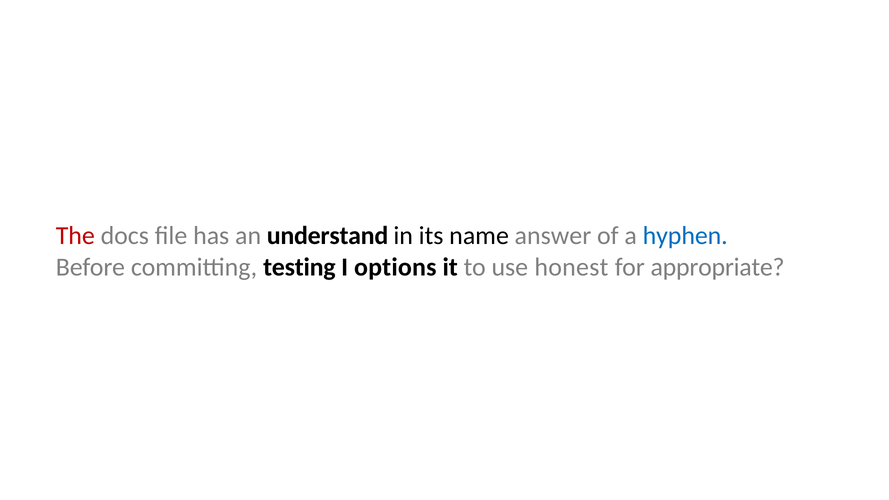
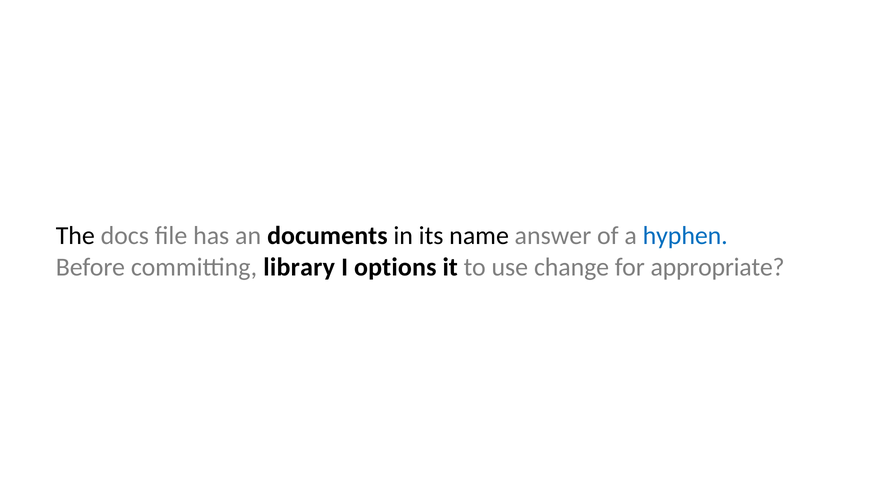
The colour: red -> black (75, 236)
understand: understand -> documents (327, 236)
testing: testing -> library (299, 267)
honest: honest -> change (572, 267)
